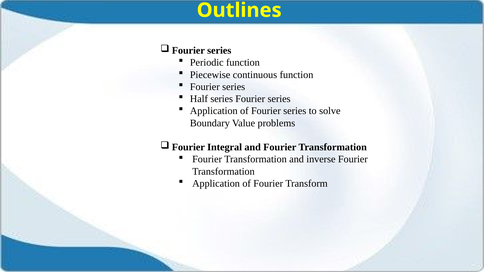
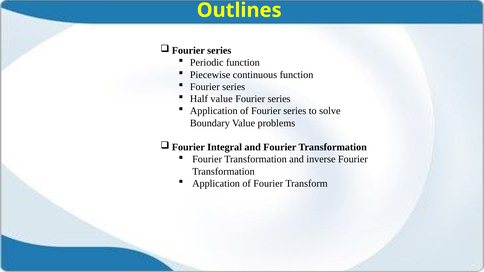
Half series: series -> value (222, 99)
